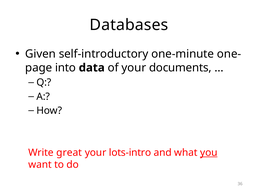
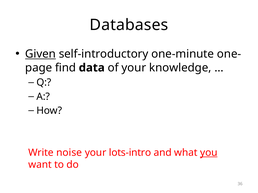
Given underline: none -> present (40, 54)
into: into -> find (66, 68)
documents: documents -> knowledge (180, 68)
great: great -> noise (69, 153)
